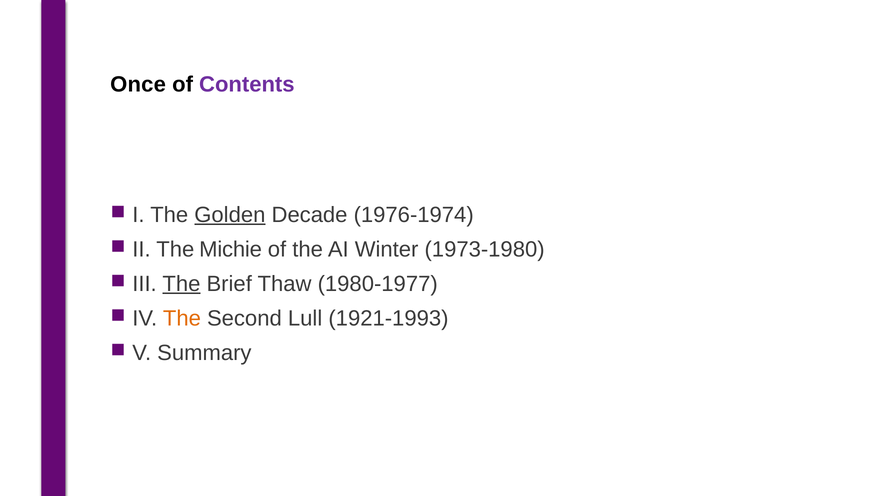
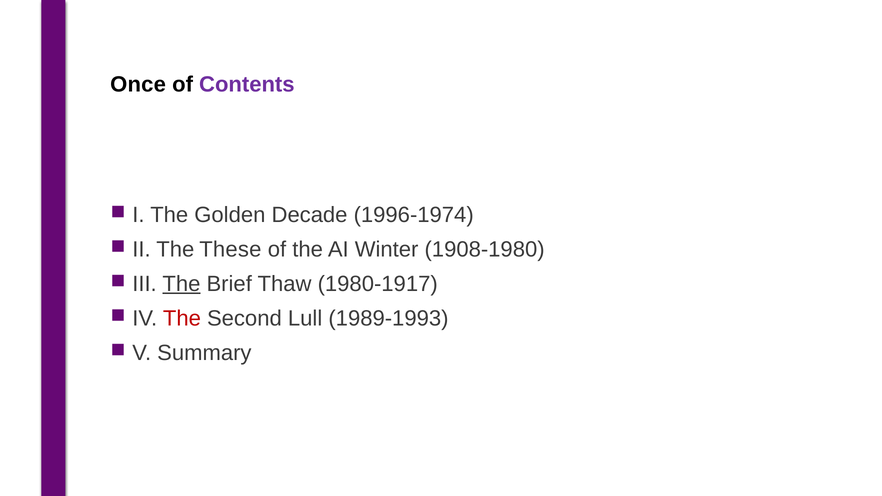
Golden underline: present -> none (230, 215)
1976-1974: 1976-1974 -> 1996-1974 (414, 215)
Michie: Michie -> These (230, 249)
1973-1980: 1973-1980 -> 1908-1980 (485, 249)
1980-1977: 1980-1977 -> 1980-1917 (378, 284)
The colour: orange -> red (182, 318)
1921-1993: 1921-1993 -> 1989-1993 (388, 318)
